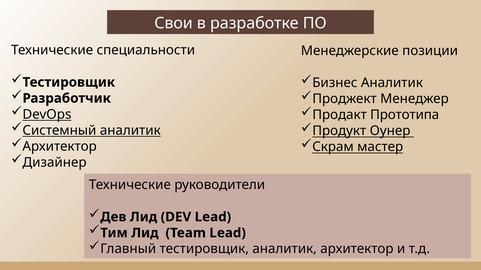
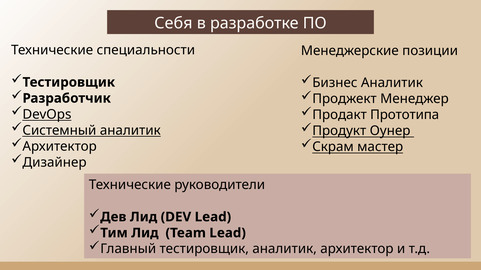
Свои: Свои -> Себя (173, 23)
